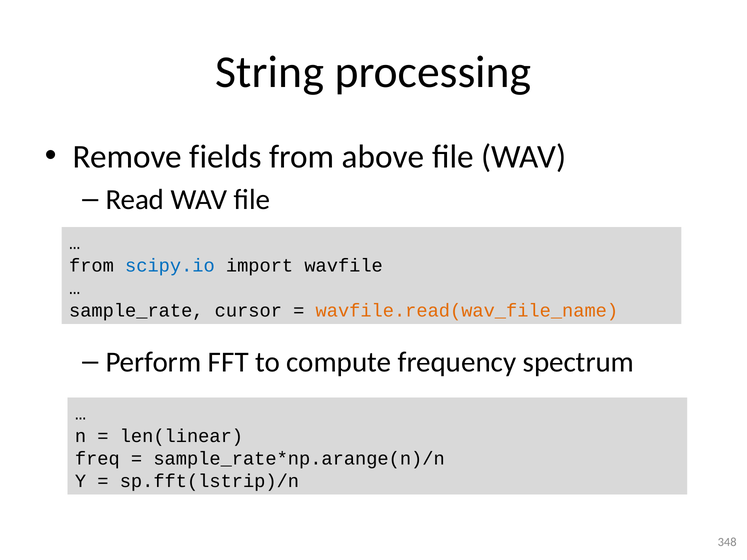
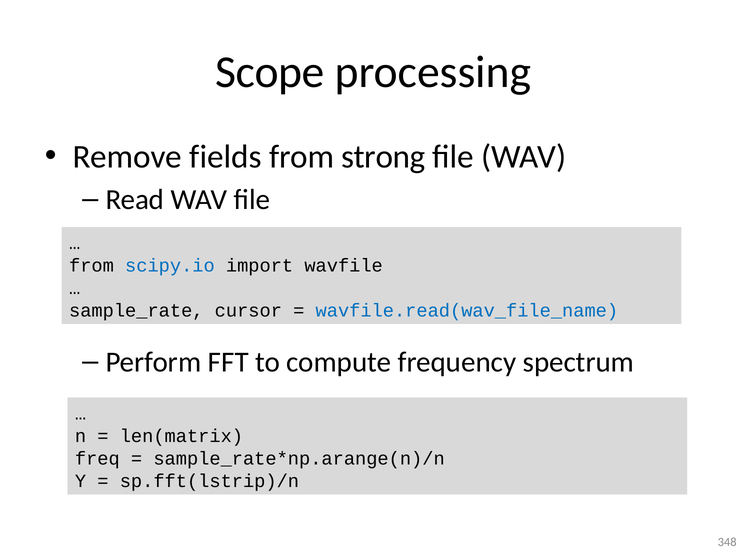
String: String -> Scope (270, 72)
above: above -> strong (383, 157)
wavfile.read(wav_file_name colour: orange -> blue (467, 311)
len(linear: len(linear -> len(matrix (181, 436)
